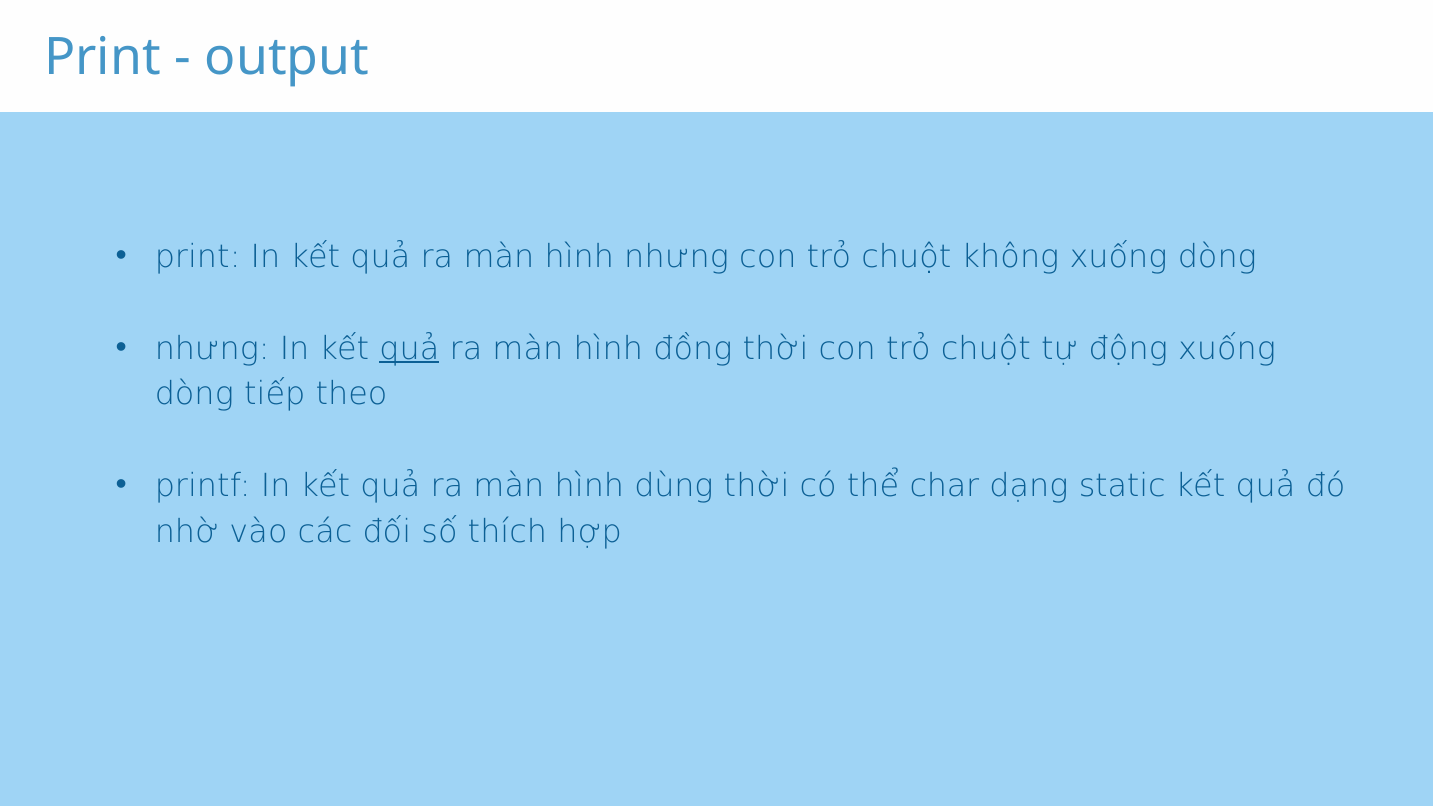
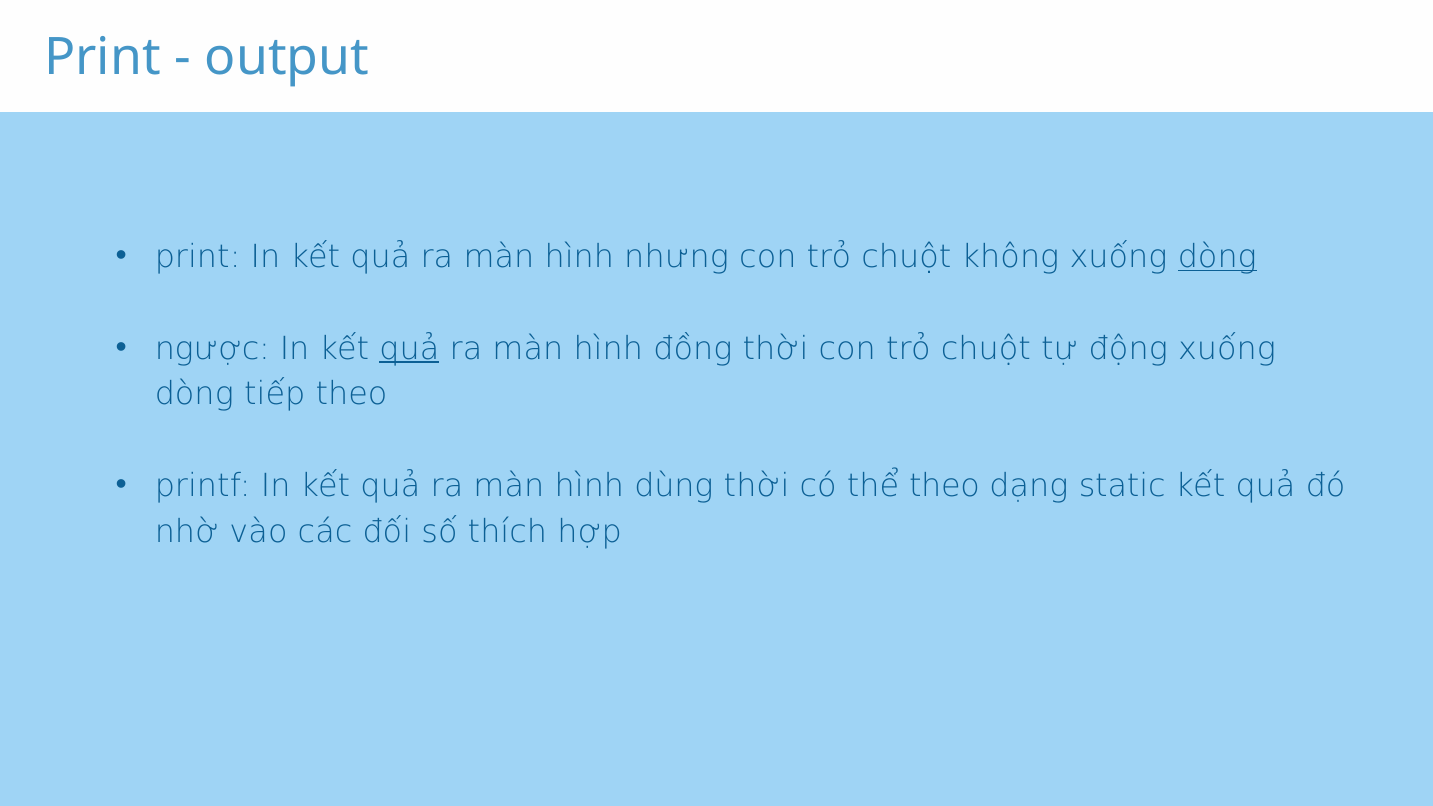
dòng underline: none -> present (1217, 257)
nhưng: nhưng -> ngược (212, 349)
thể char: char -> theo (944, 486)
